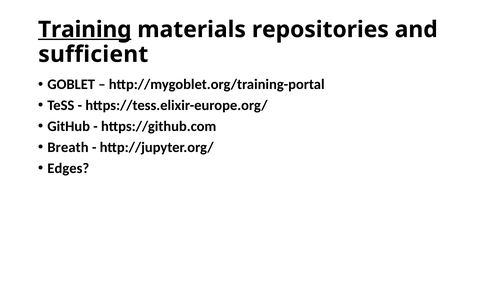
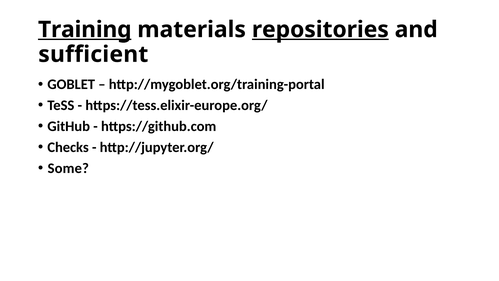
repositories underline: none -> present (320, 30)
Breath: Breath -> Checks (68, 147)
Edges: Edges -> Some (68, 168)
